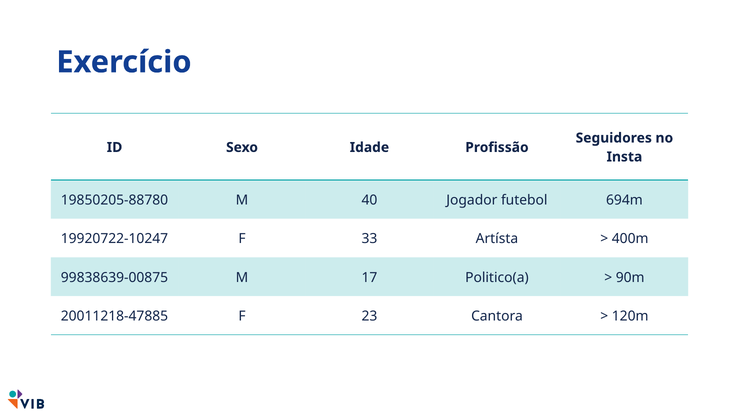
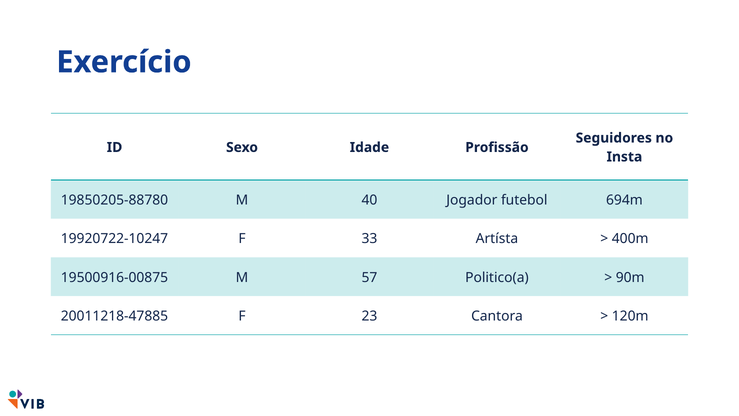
99838639-00875: 99838639-00875 -> 19500916-00875 (114, 277)
17: 17 -> 57 (369, 277)
